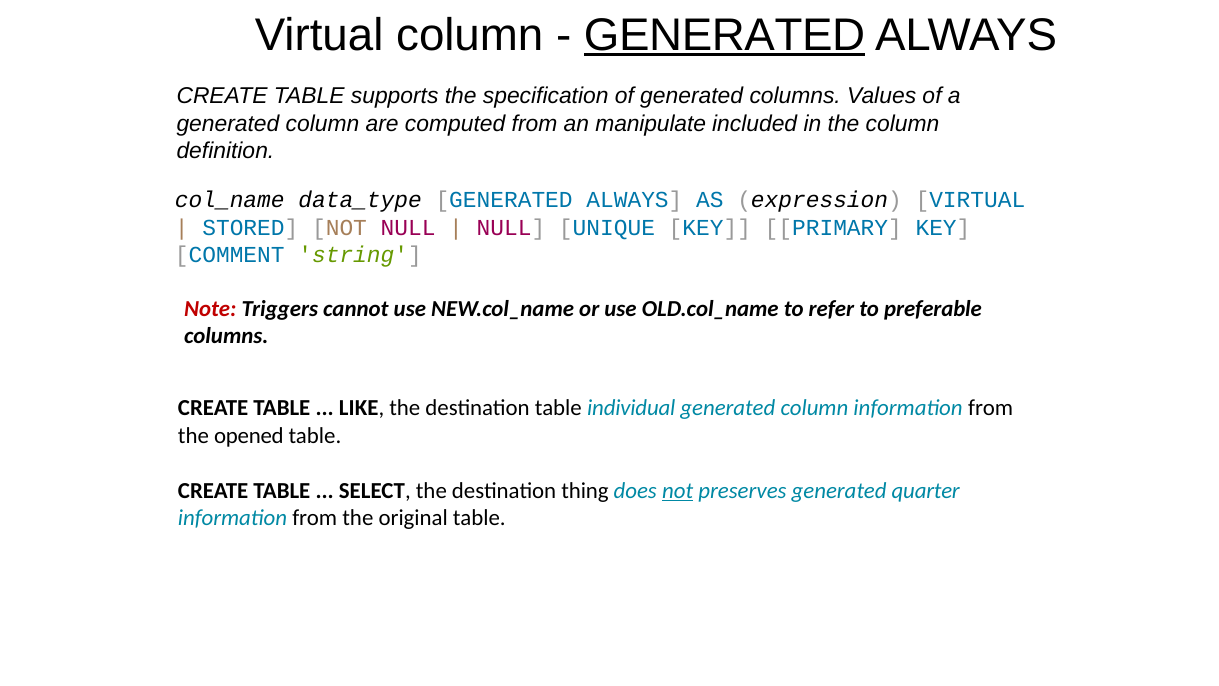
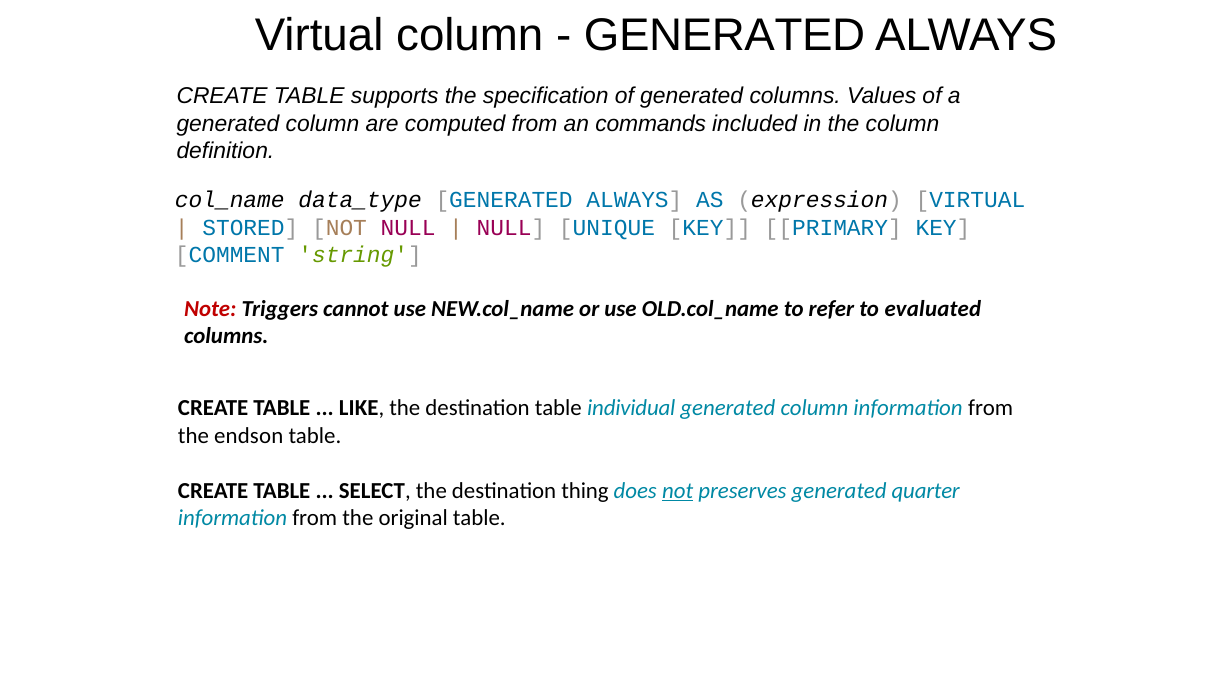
GENERATED underline: present -> none (725, 35)
manipulate: manipulate -> commands (651, 123)
preferable: preferable -> evaluated (933, 308)
opened: opened -> endson (249, 436)
